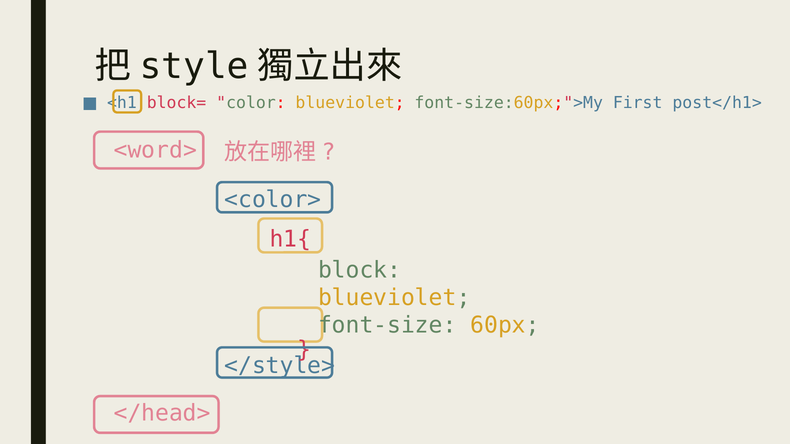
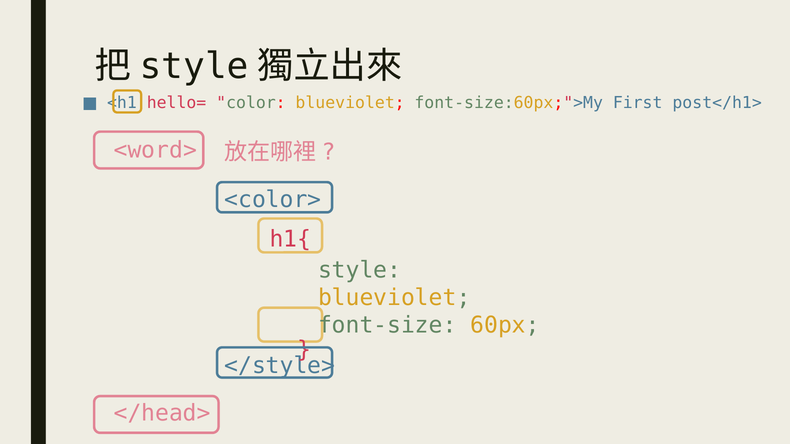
block=: block= -> hello= (177, 103)
block: block -> style (360, 270)
